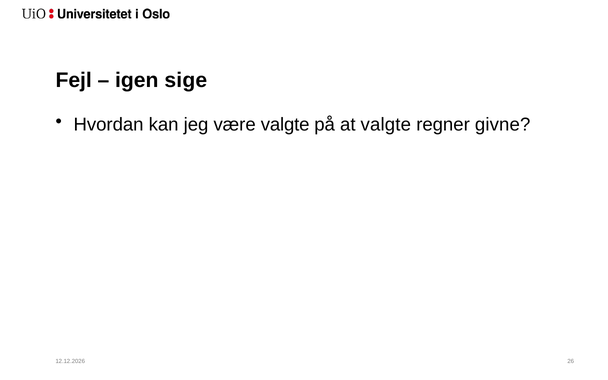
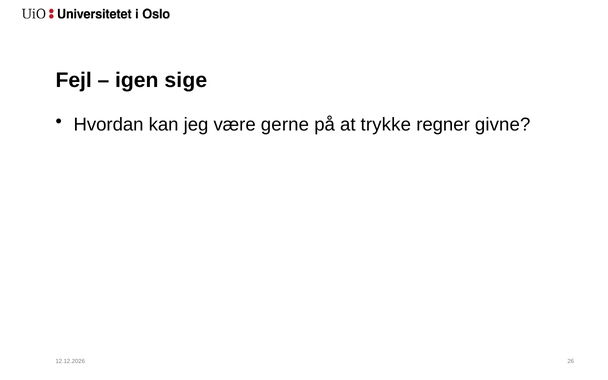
være valgte: valgte -> gerne (285, 125)
at valgte: valgte -> trykke (386, 125)
